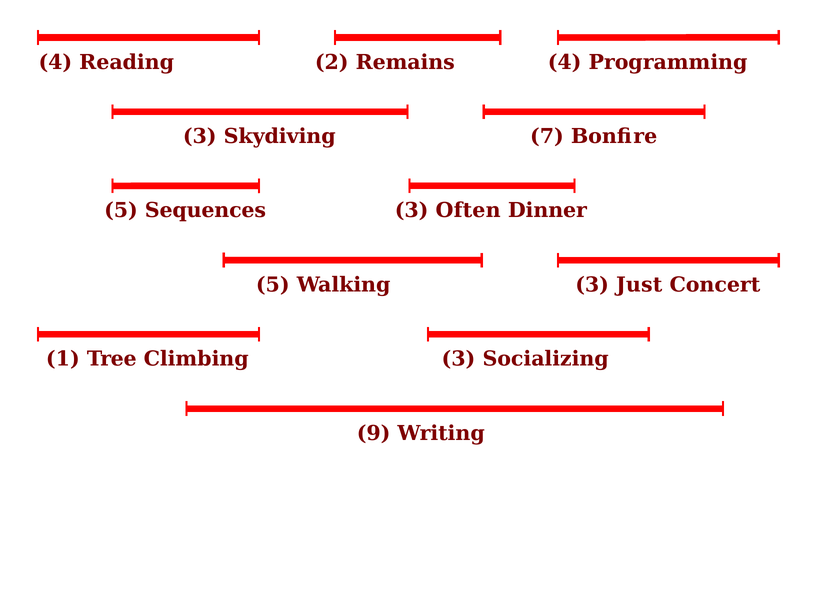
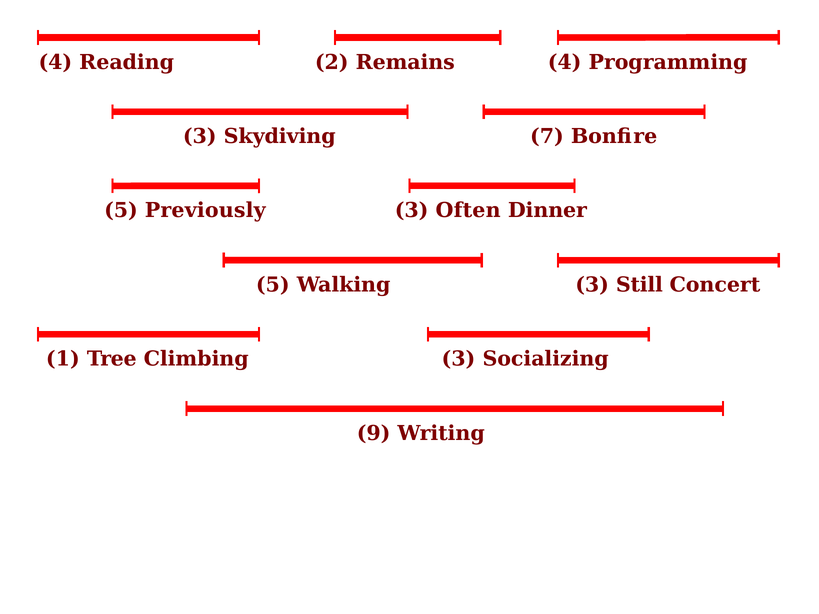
Sequences: Sequences -> Previously (205, 211)
Just: Just -> Still (639, 285)
